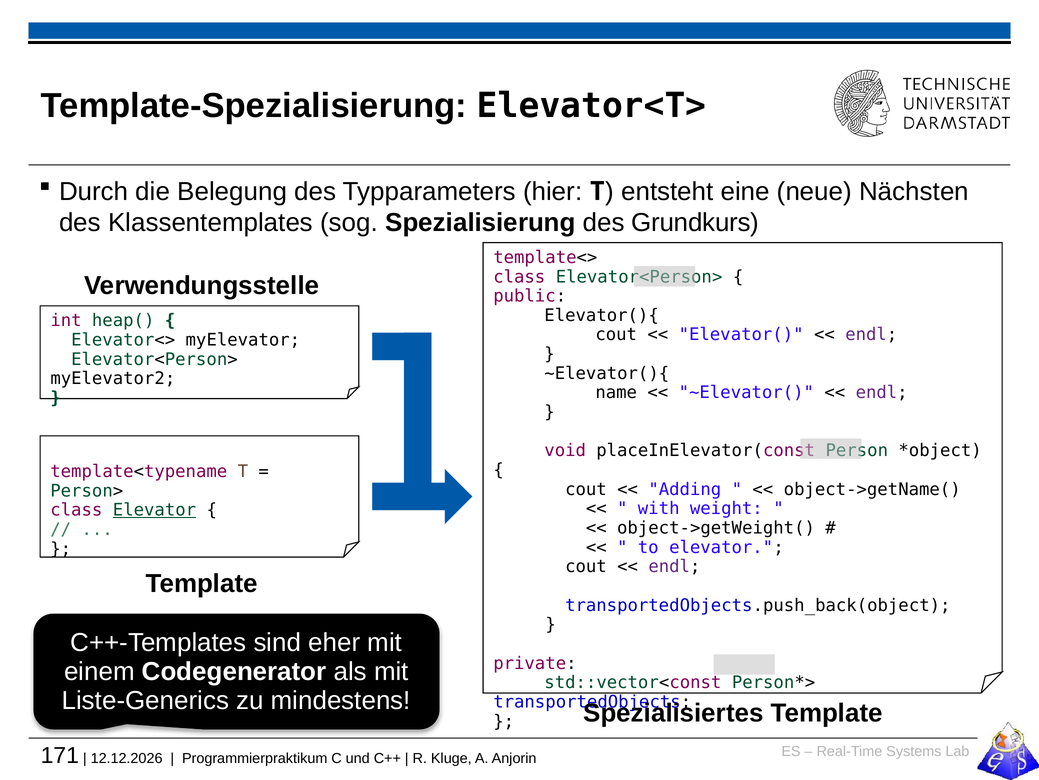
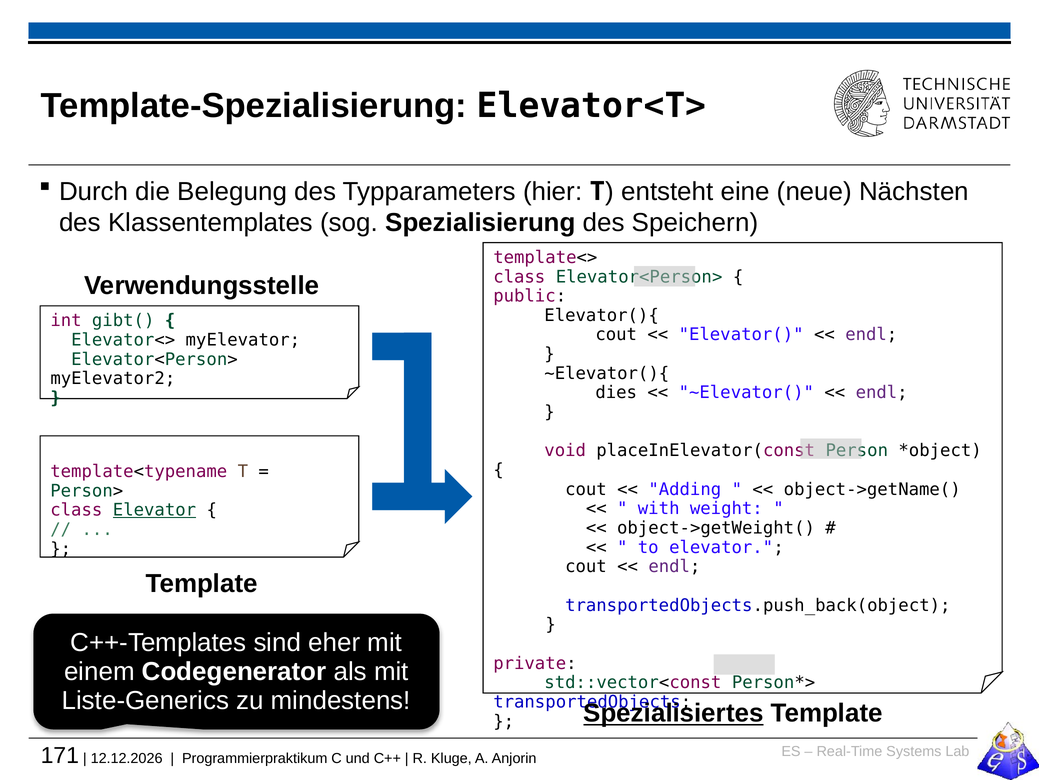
Grundkurs: Grundkurs -> Speichern (695, 222)
heap(: heap( -> gibt( (123, 320)
name: name -> dies (616, 392)
Spezialisiertes underline: none -> present (673, 713)
